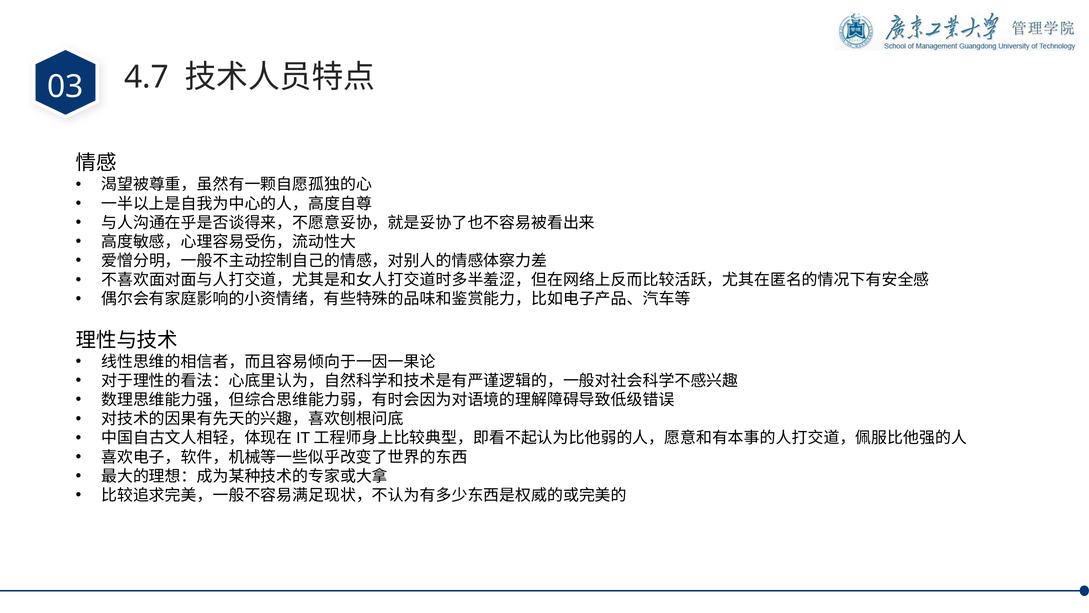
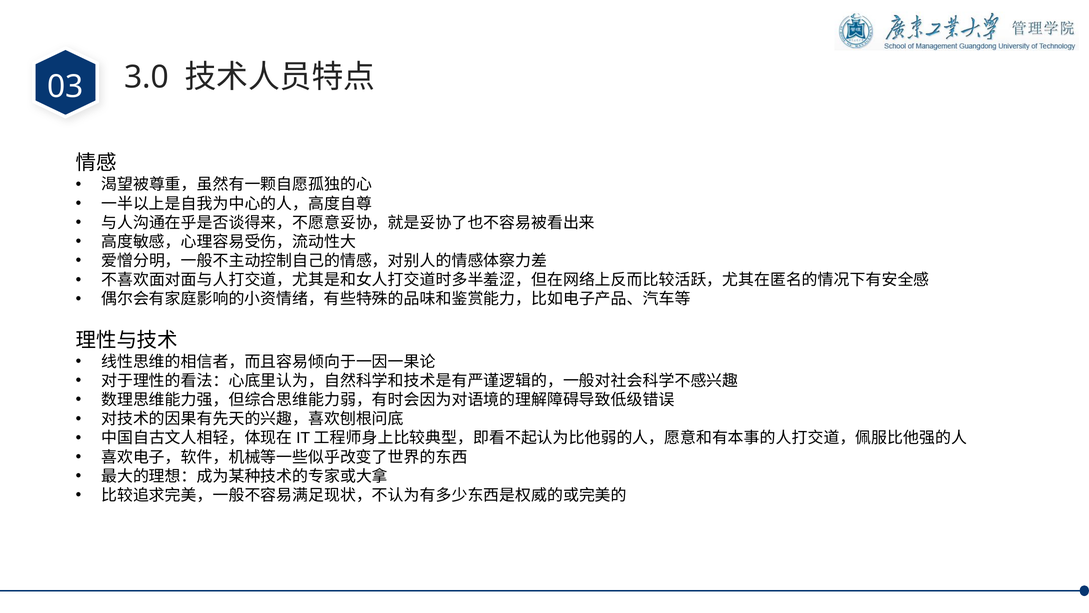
4.7: 4.7 -> 3.0 (147, 77)
